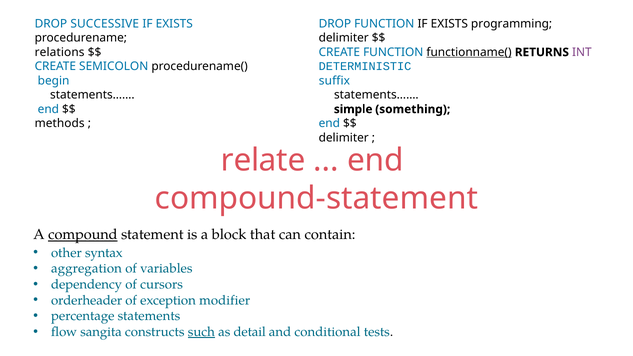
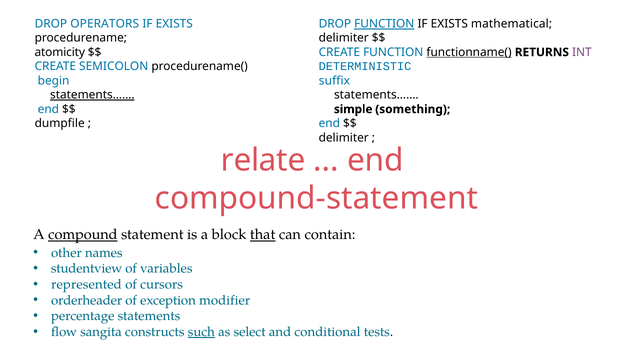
SUCCESSIVE: SUCCESSIVE -> OPERATORS (105, 24)
FUNCTION underline: none -> present (384, 24)
programming: programming -> mathematical (512, 24)
relations: relations -> atomicity (60, 52)
statements…… underline: none -> present (92, 95)
methods: methods -> dumpfile (60, 123)
that underline: none -> present (263, 235)
syntax: syntax -> names (104, 253)
aggregation: aggregation -> studentview (87, 269)
dependency: dependency -> represented (86, 284)
detail: detail -> select (250, 332)
